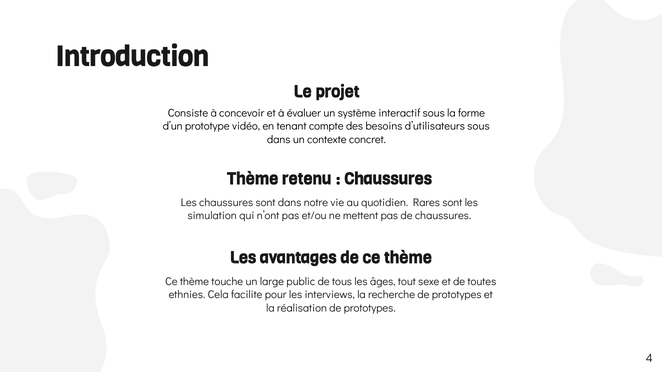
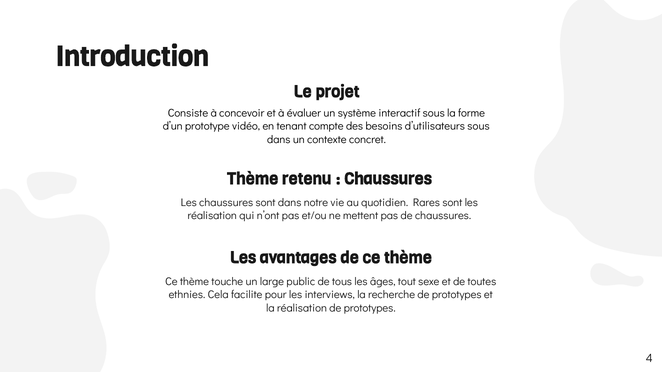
simulation: simulation -> réalisation (212, 216)
